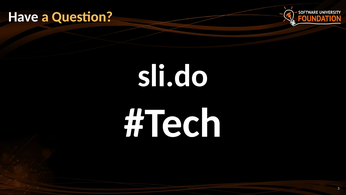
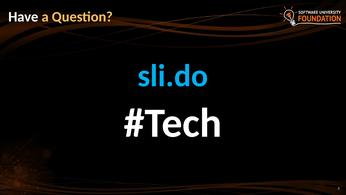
sli.do colour: white -> light blue (173, 76)
